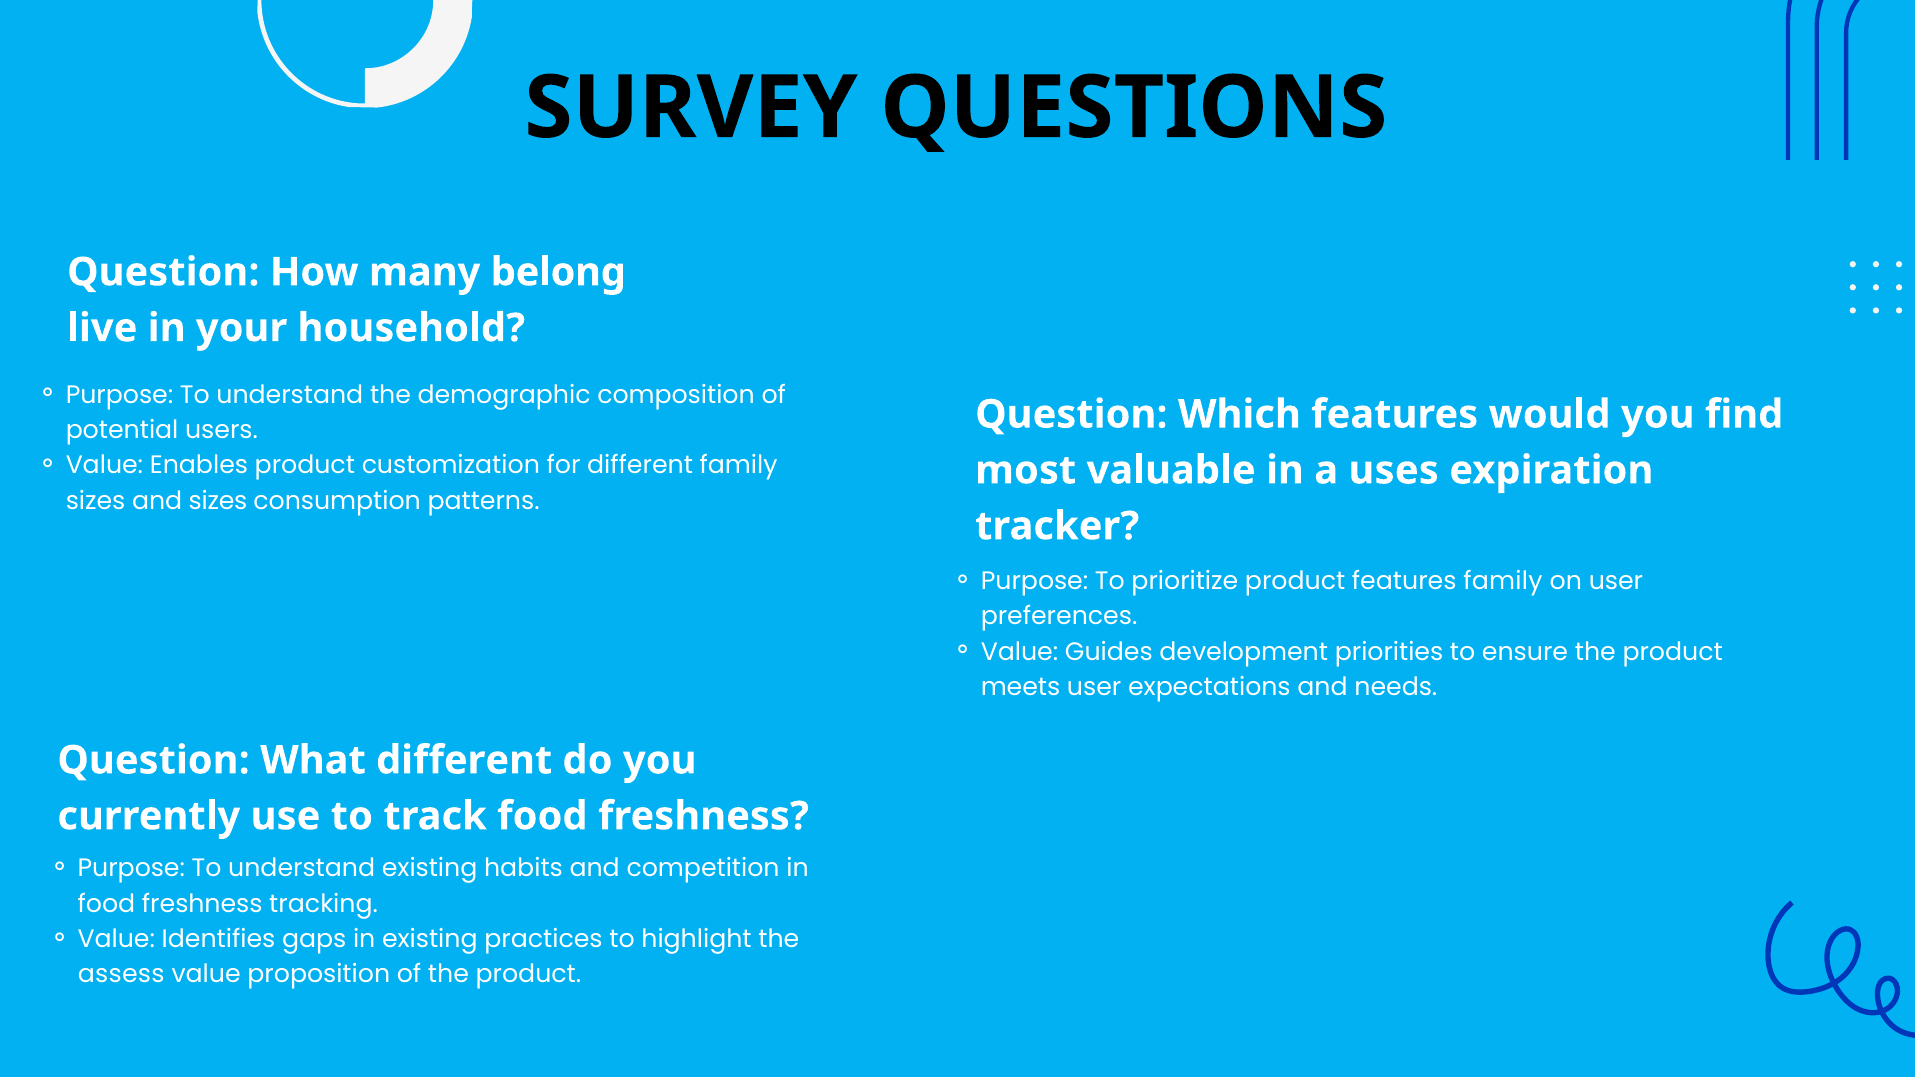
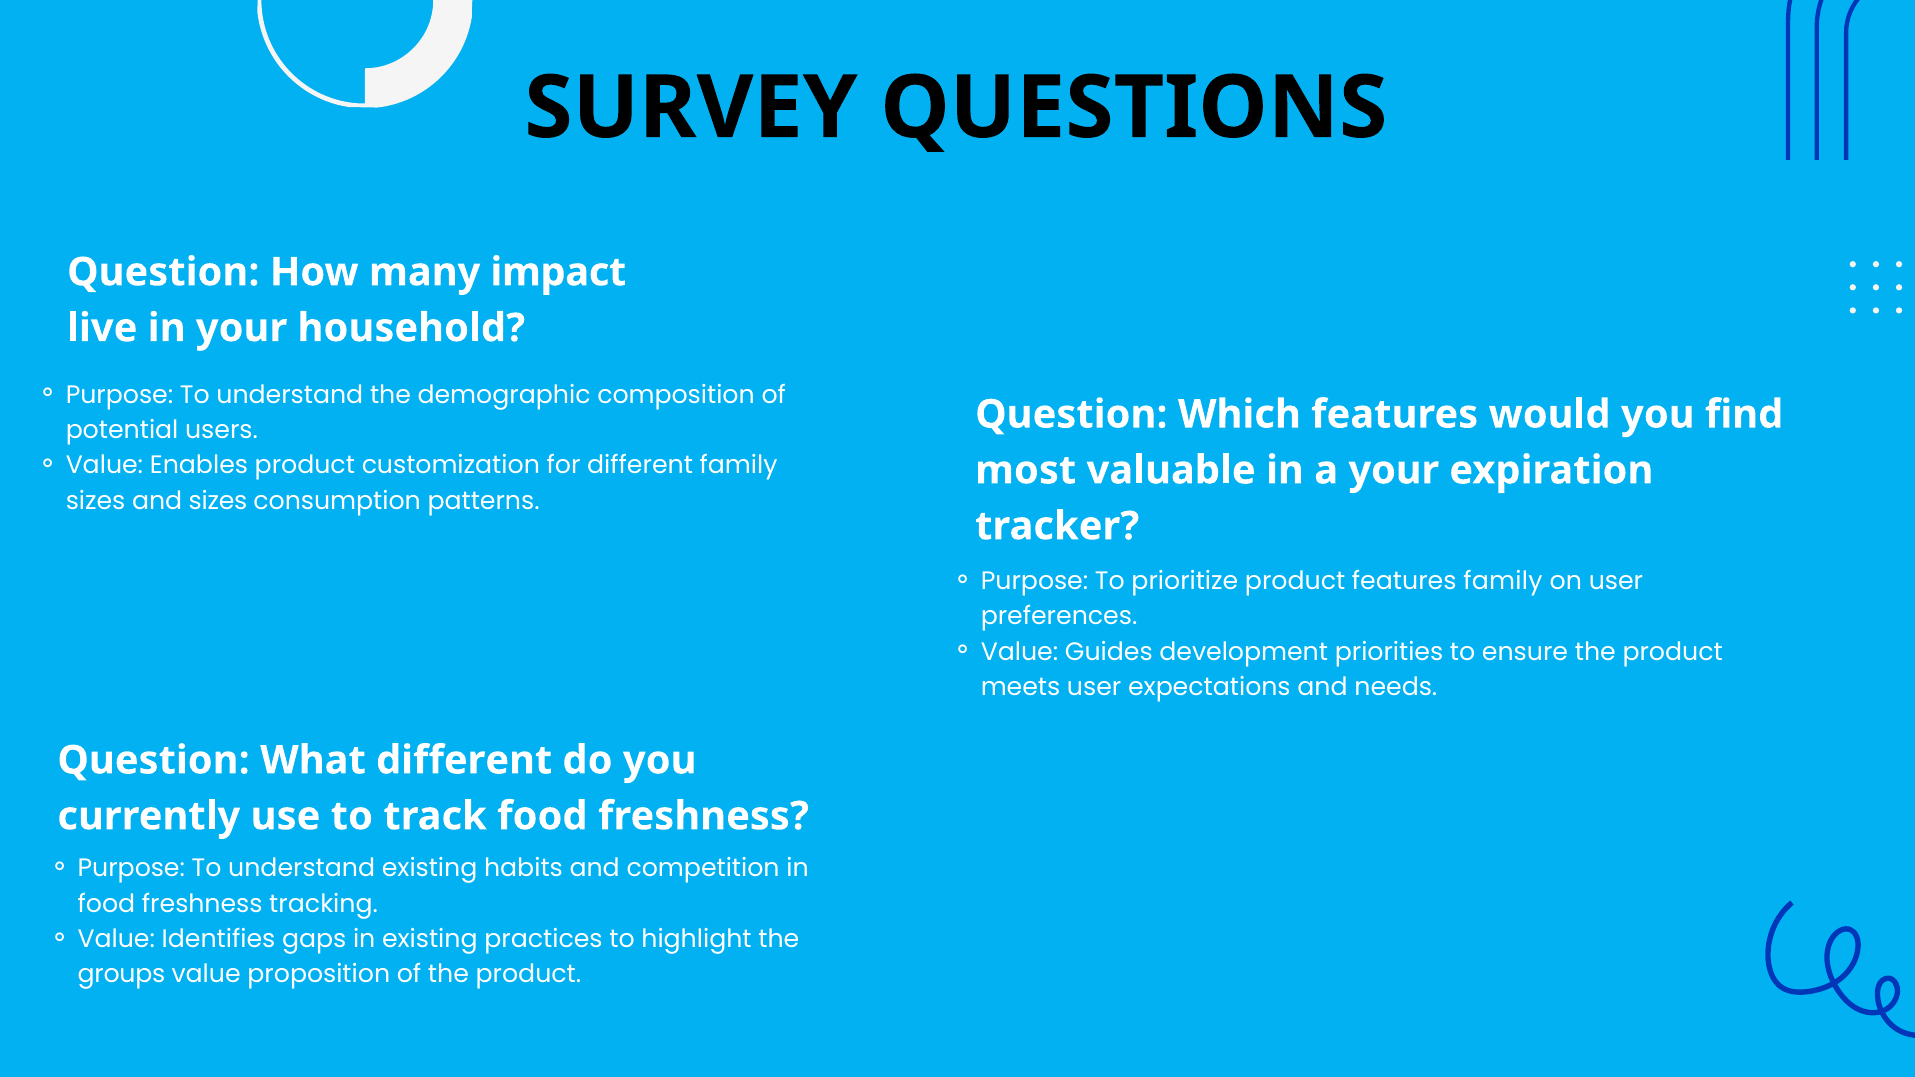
belong: belong -> impact (558, 272)
a uses: uses -> your (1394, 470)
assess: assess -> groups (121, 975)
